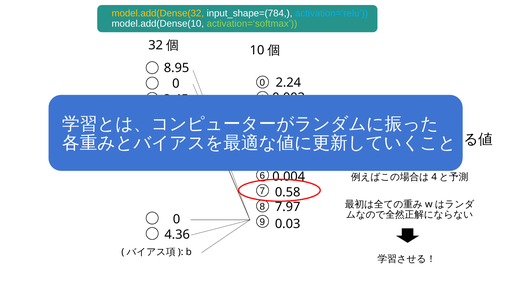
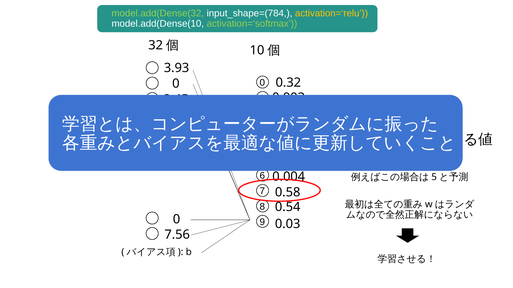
model.add(Dense(32 colour: yellow -> light green (158, 13)
activation=‘relu colour: light blue -> yellow (332, 13)
8.95: 8.95 -> 3.93 (177, 68)
2.24: 2.24 -> 0.32 (288, 83)
4: 4 -> 5 (434, 177)
7.97: 7.97 -> 0.54 (288, 207)
4.36: 4.36 -> 7.56 (177, 235)
